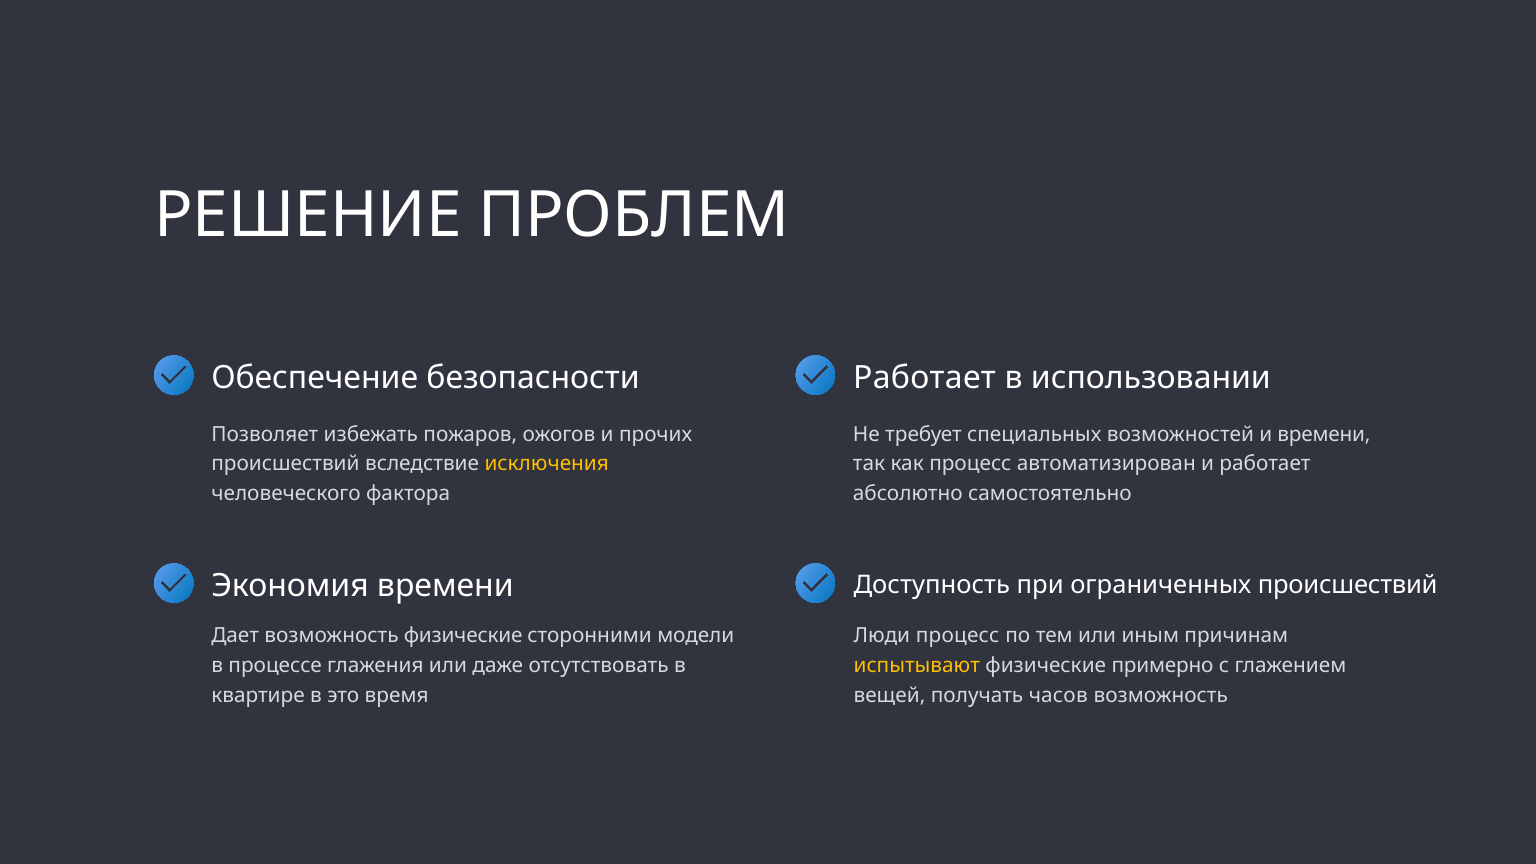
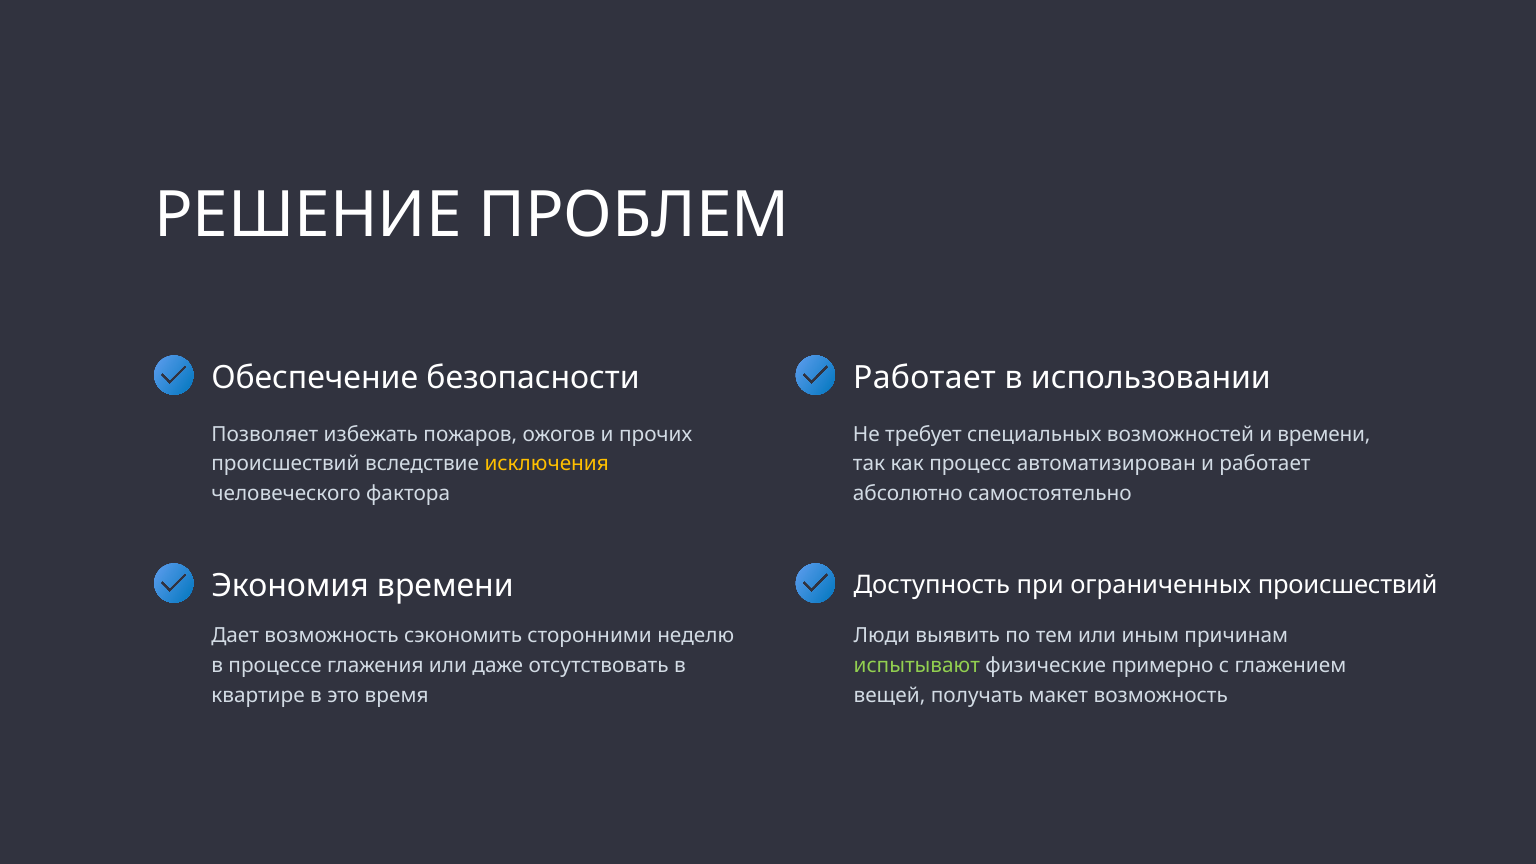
возможность физические: физические -> сэкономить (463, 636)
модели: модели -> неделю (696, 636)
Люди процесс: процесс -> выявить (958, 636)
испытывают colour: yellow -> light green (917, 666)
часов: часов -> макет (1058, 696)
